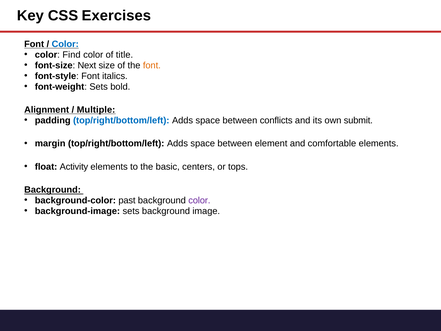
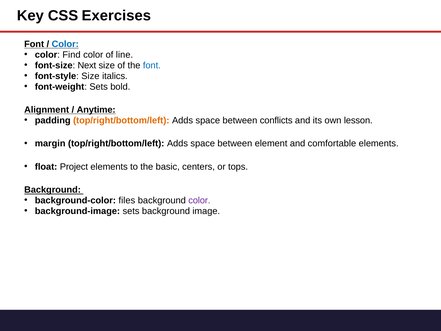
title: title -> line (124, 55)
font colour: orange -> blue (152, 65)
font-style Font: Font -> Size (90, 76)
Multiple: Multiple -> Anytime (96, 110)
top/right/bottom/left colour: blue -> orange (121, 120)
submit: submit -> lesson (358, 120)
Activity: Activity -> Project (74, 167)
past: past -> files (127, 200)
